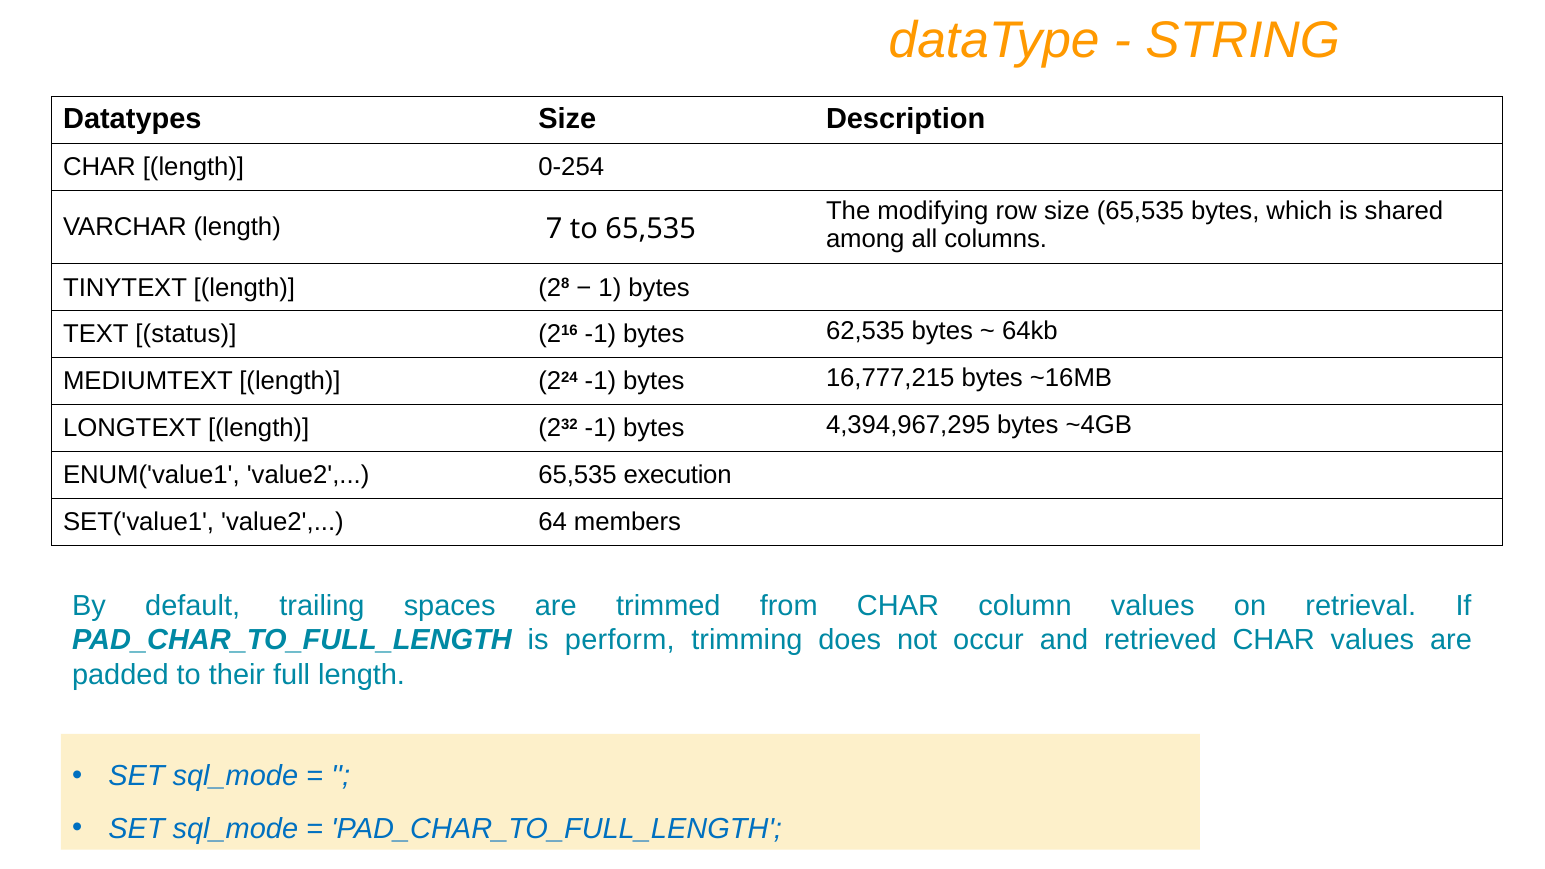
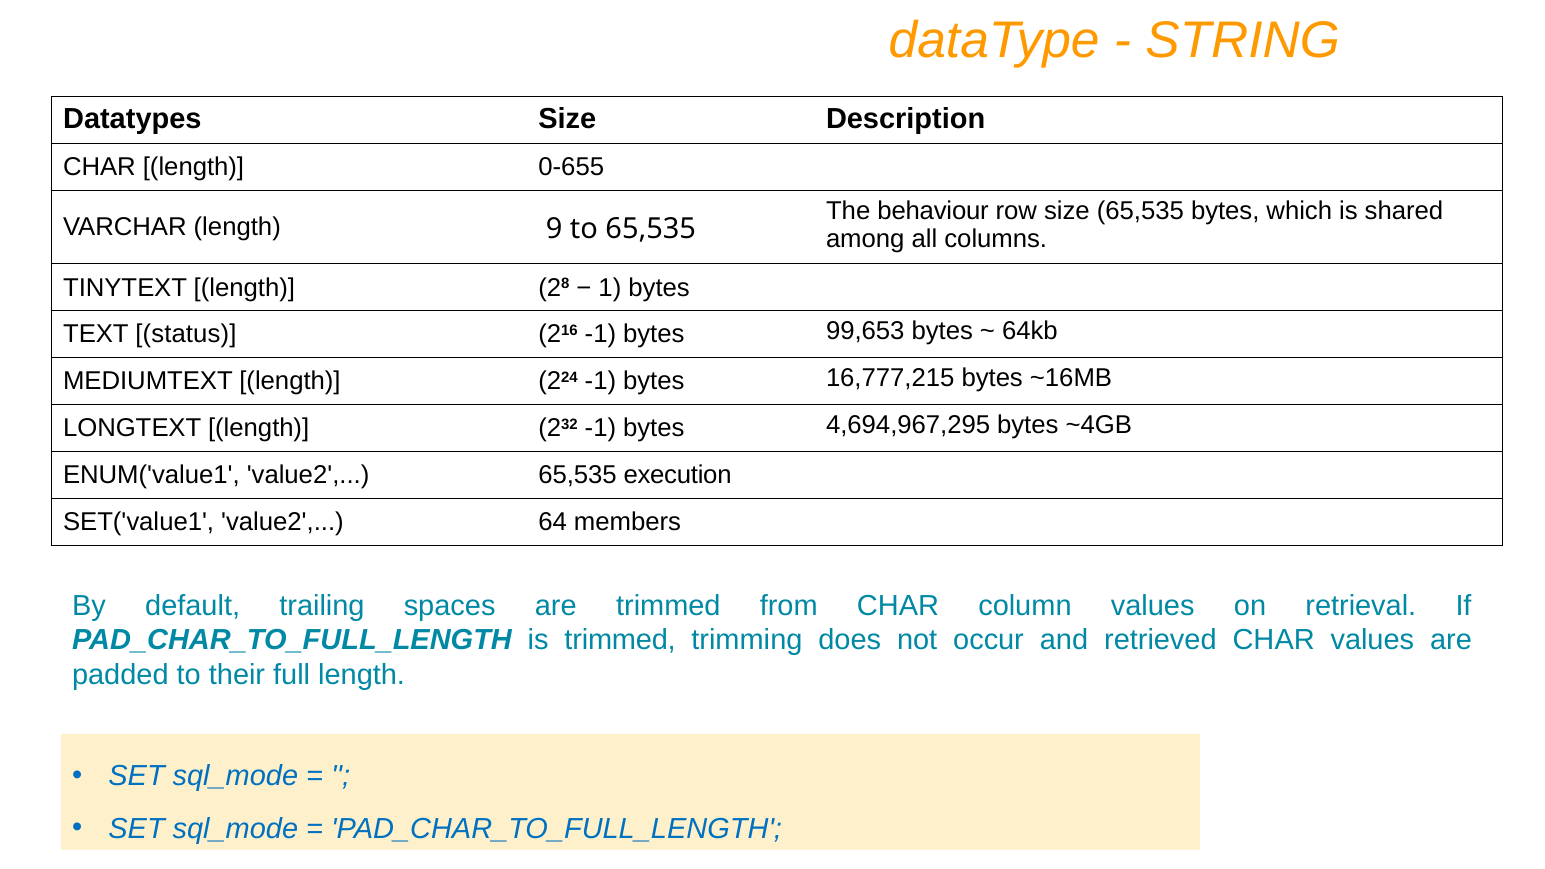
0-254: 0-254 -> 0-655 (571, 167)
modifying: modifying -> behaviour (933, 211)
7: 7 -> 9 (554, 229)
62,535: 62,535 -> 99,653 (865, 331)
4,394,967,295: 4,394,967,295 -> 4,694,967,295 (908, 425)
is perform: perform -> trimmed (620, 640)
